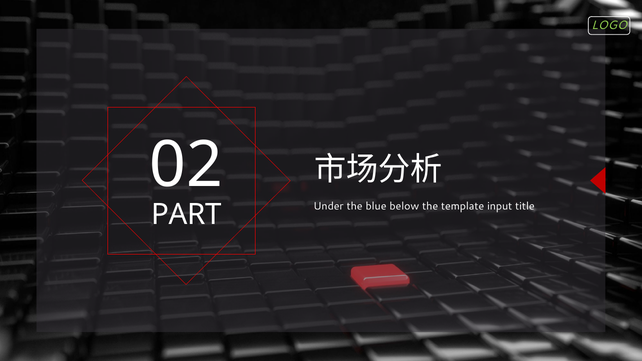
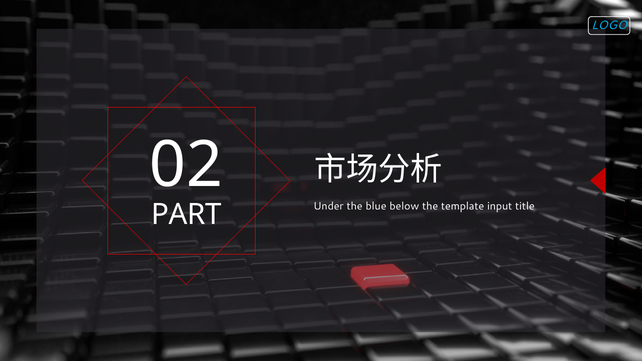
LOGO colour: light green -> light blue (609, 25)
